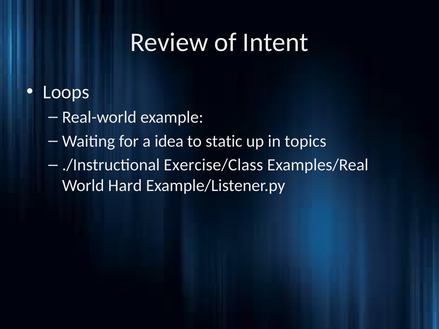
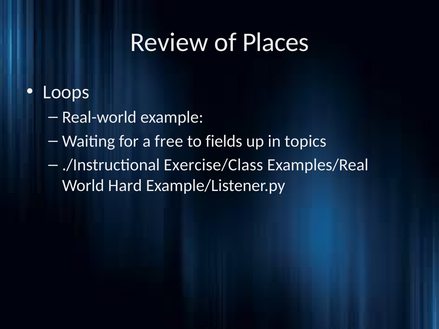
Intent: Intent -> Places (276, 42)
idea: idea -> free (169, 141)
static: static -> fields (224, 141)
